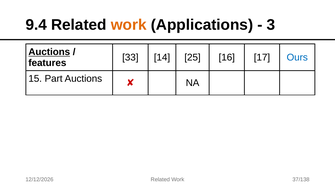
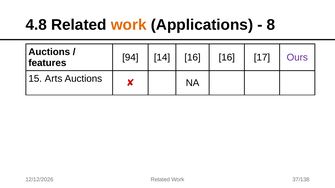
9.4: 9.4 -> 4.8 (36, 25)
3: 3 -> 8 (271, 25)
Auctions underline: present -> none (49, 52)
33: 33 -> 94 (130, 58)
14 25: 25 -> 16 (193, 58)
Ours colour: blue -> purple (297, 58)
Part: Part -> Arts (54, 79)
